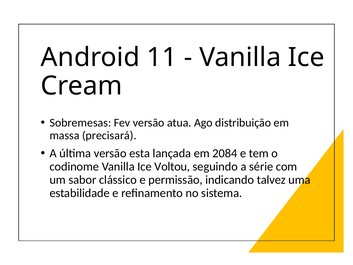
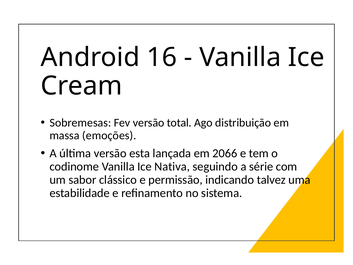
11: 11 -> 16 (162, 57)
atua: atua -> total (179, 123)
precisará: precisará -> emoções (109, 135)
2084: 2084 -> 2066 (225, 153)
Voltou: Voltou -> Nativa (172, 166)
